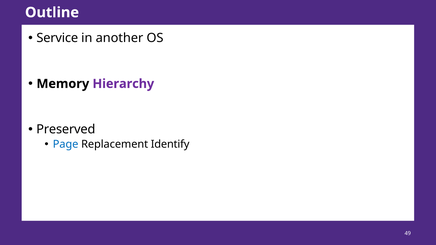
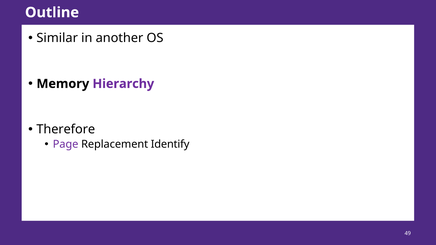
Service: Service -> Similar (57, 38)
Preserved: Preserved -> Therefore (66, 129)
Page colour: blue -> purple (66, 144)
